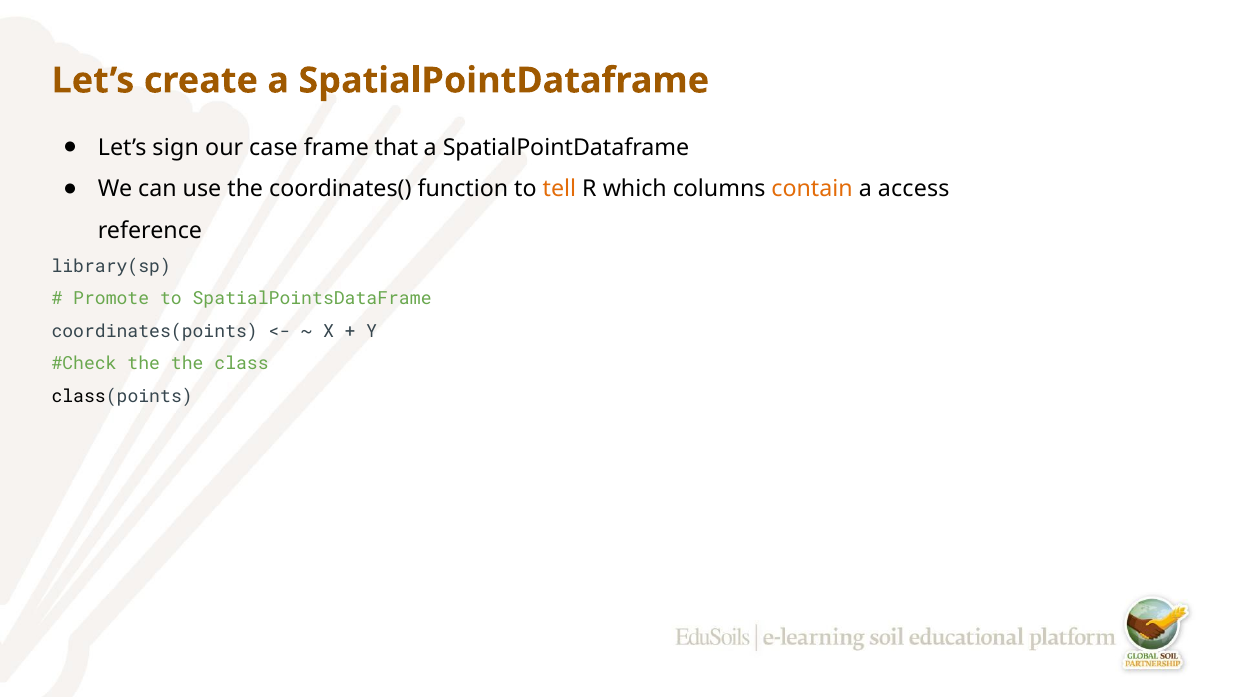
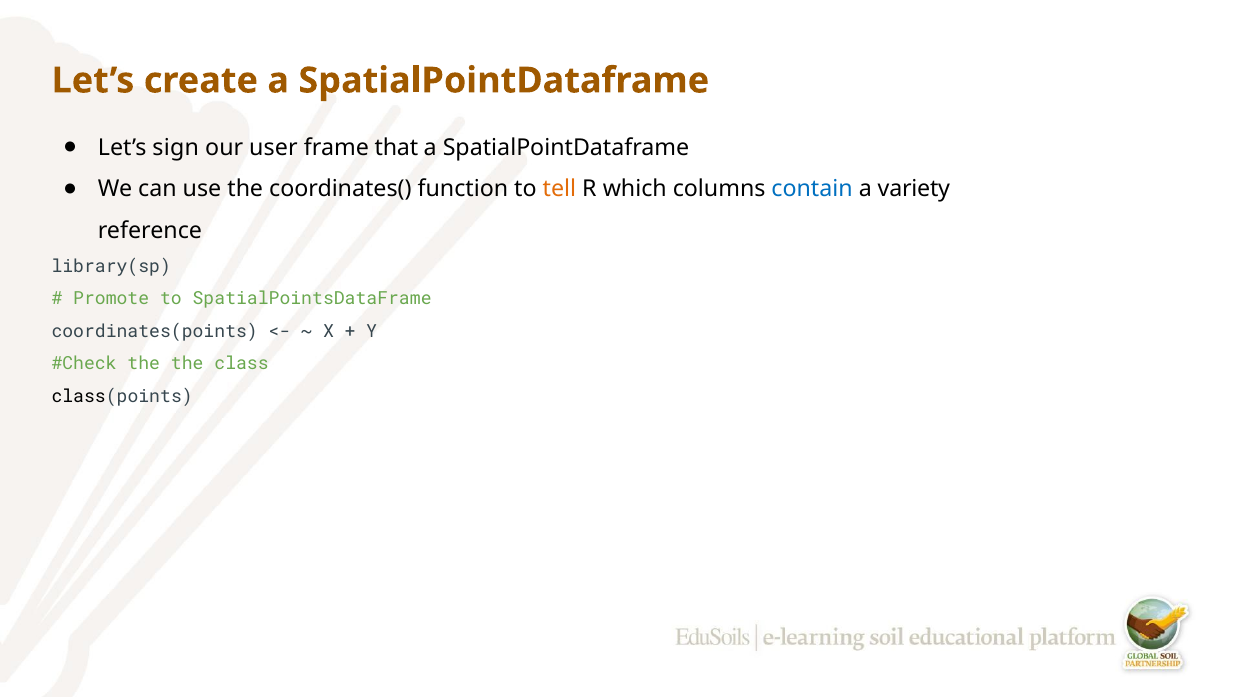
case: case -> user (273, 147)
contain colour: orange -> blue (812, 189)
access: access -> variety (914, 189)
